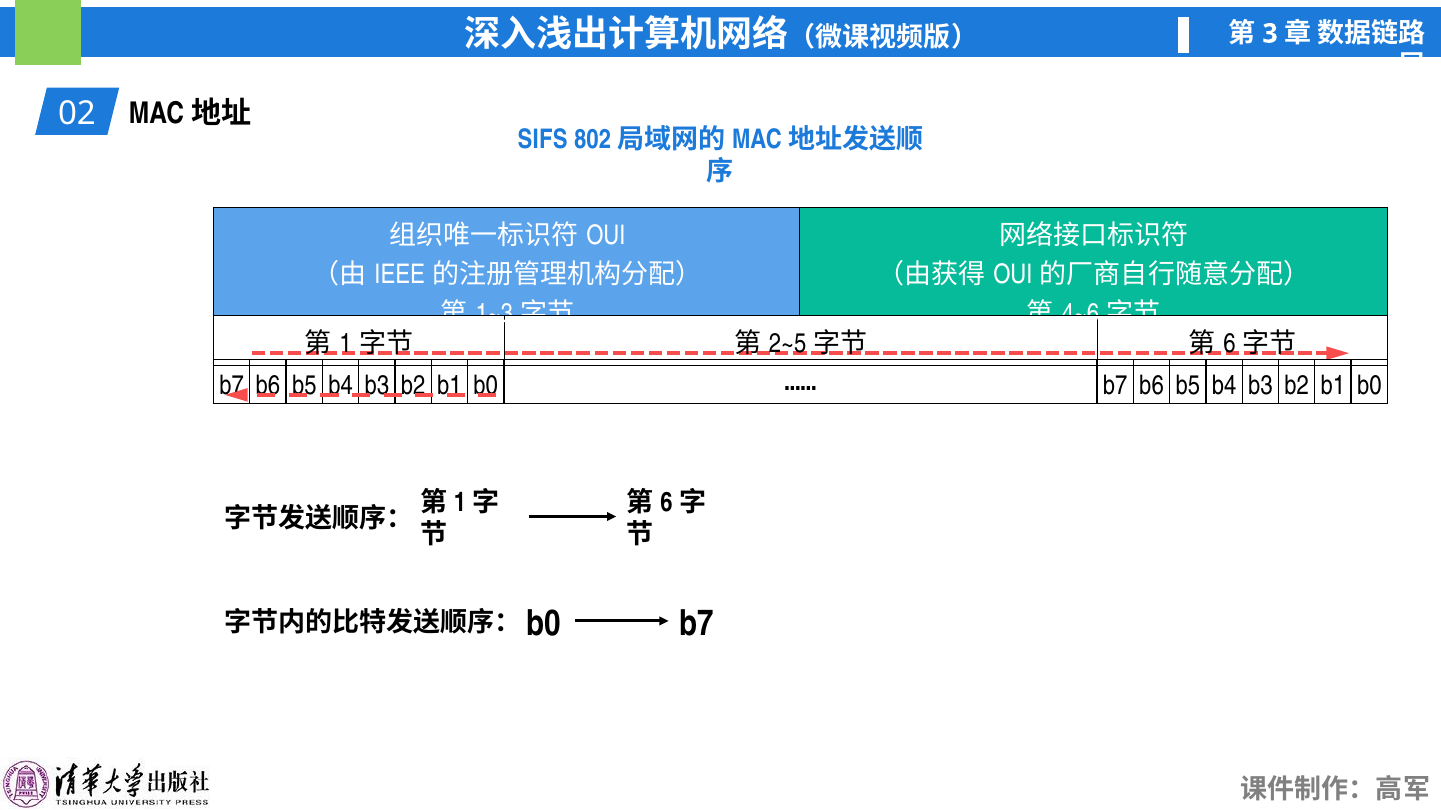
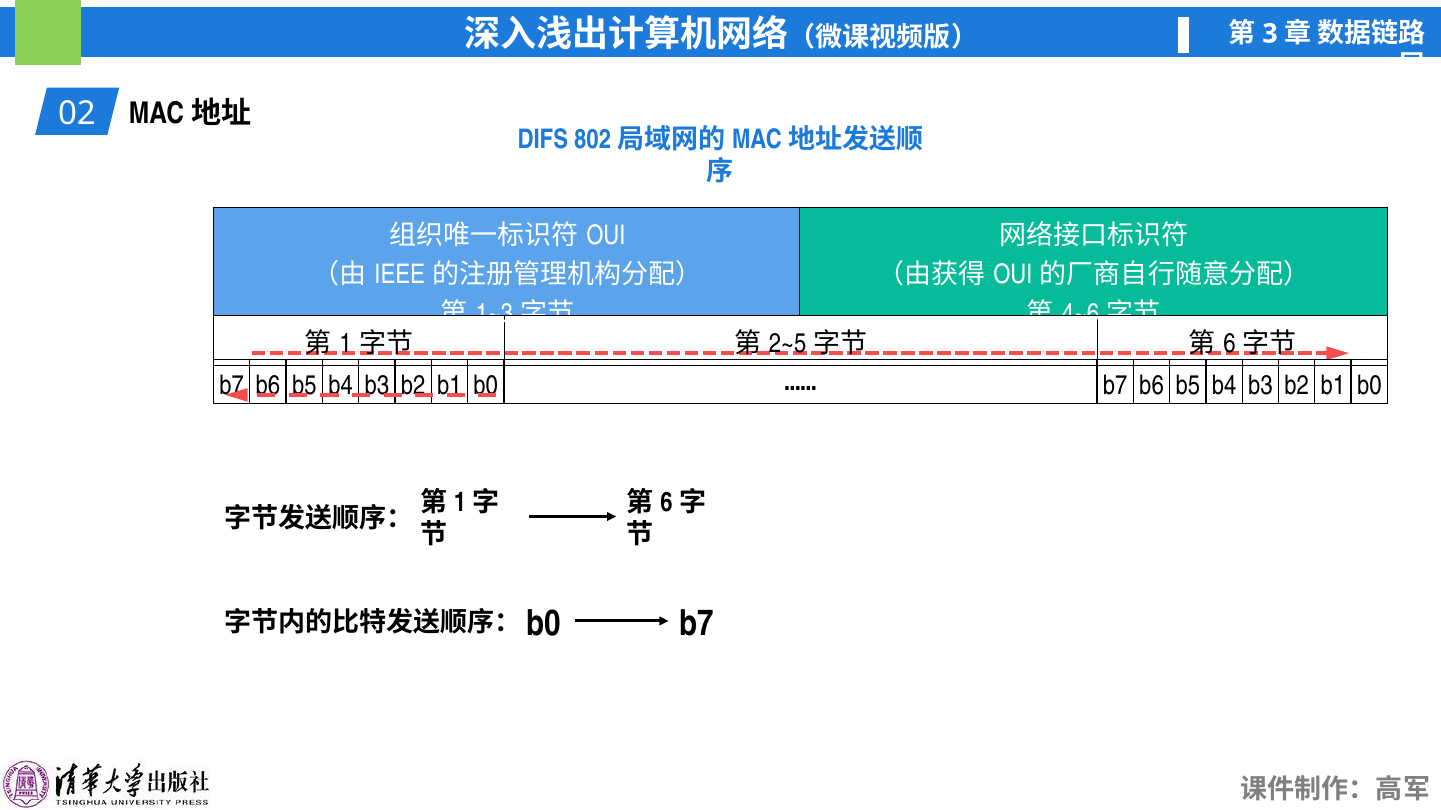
SIFS: SIFS -> DIFS (543, 139)
